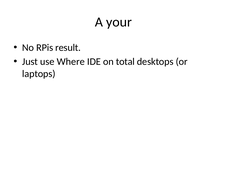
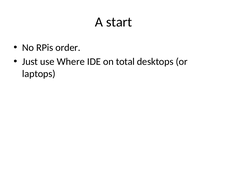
your: your -> start (119, 22)
result: result -> order (68, 48)
